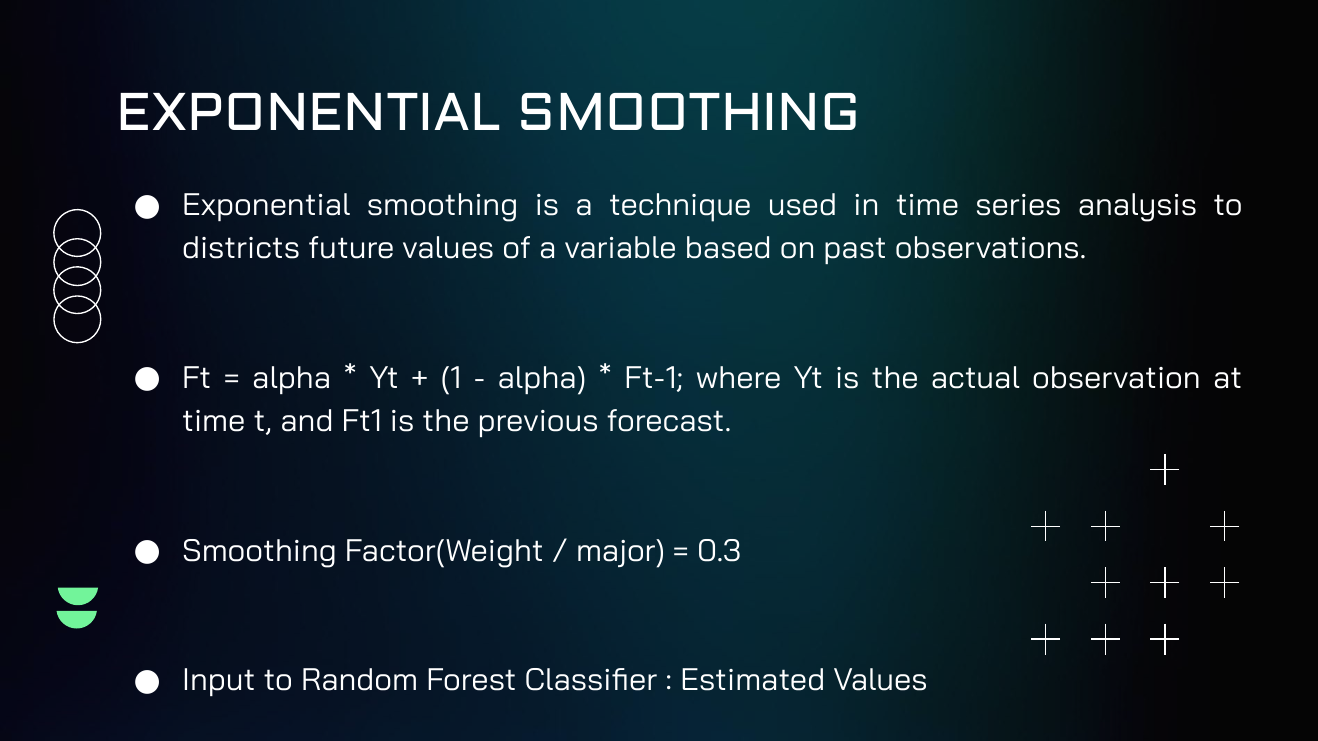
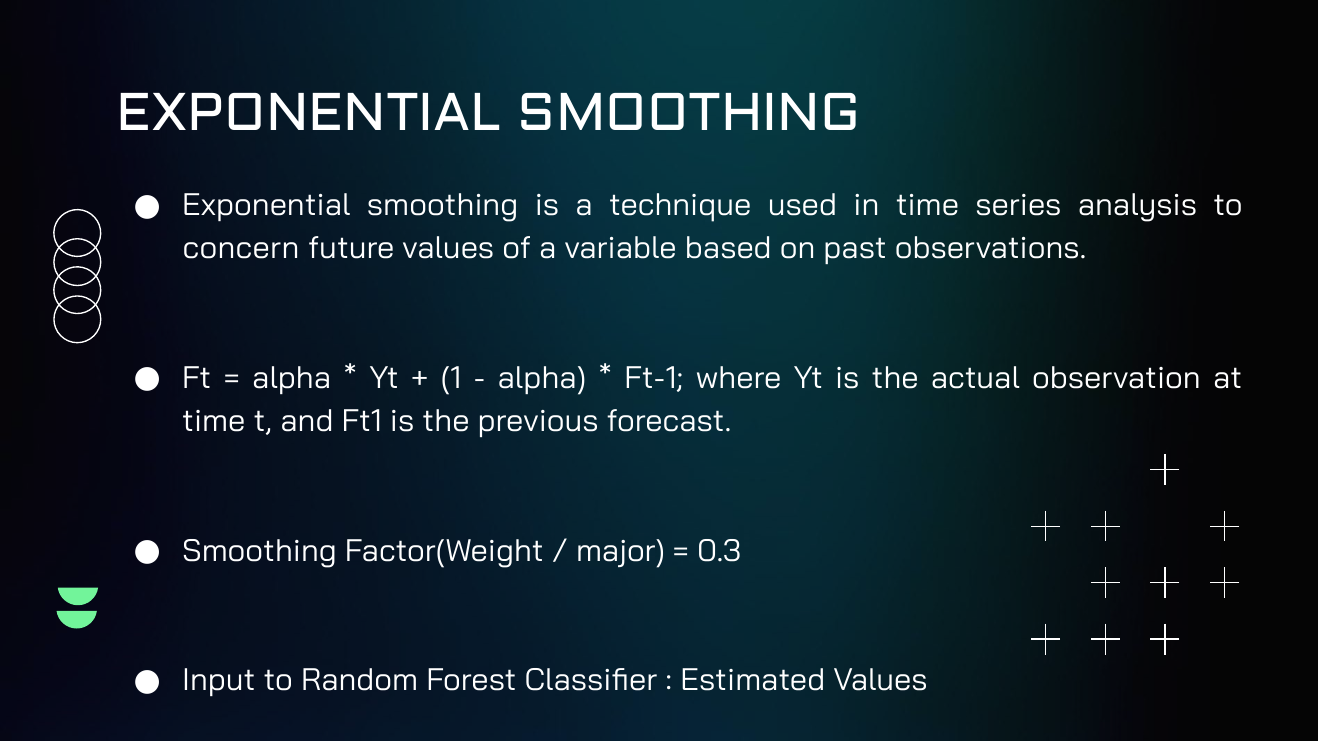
districts: districts -> concern (241, 249)
